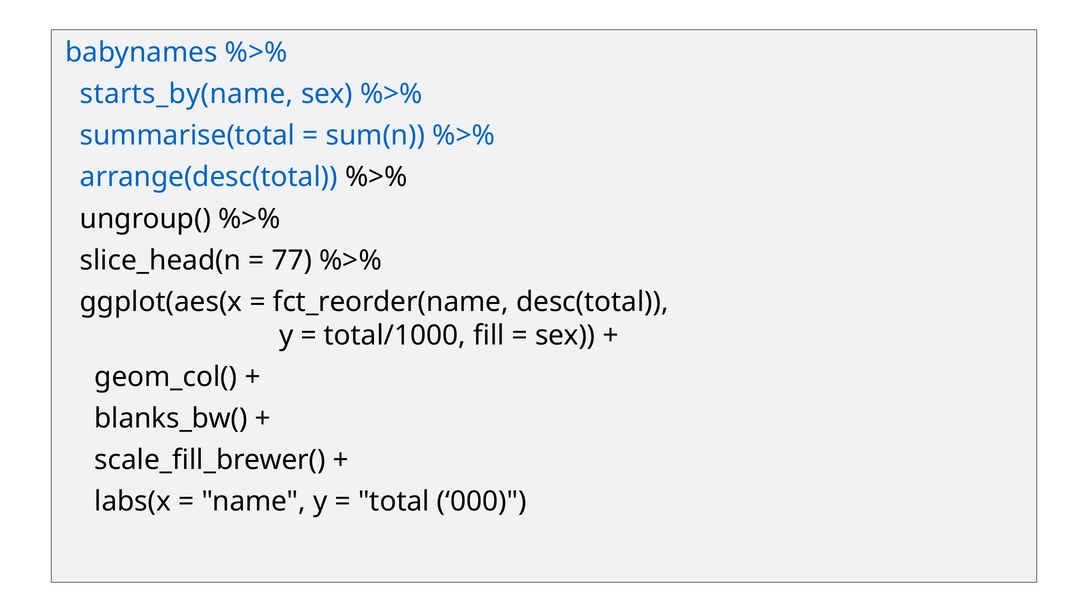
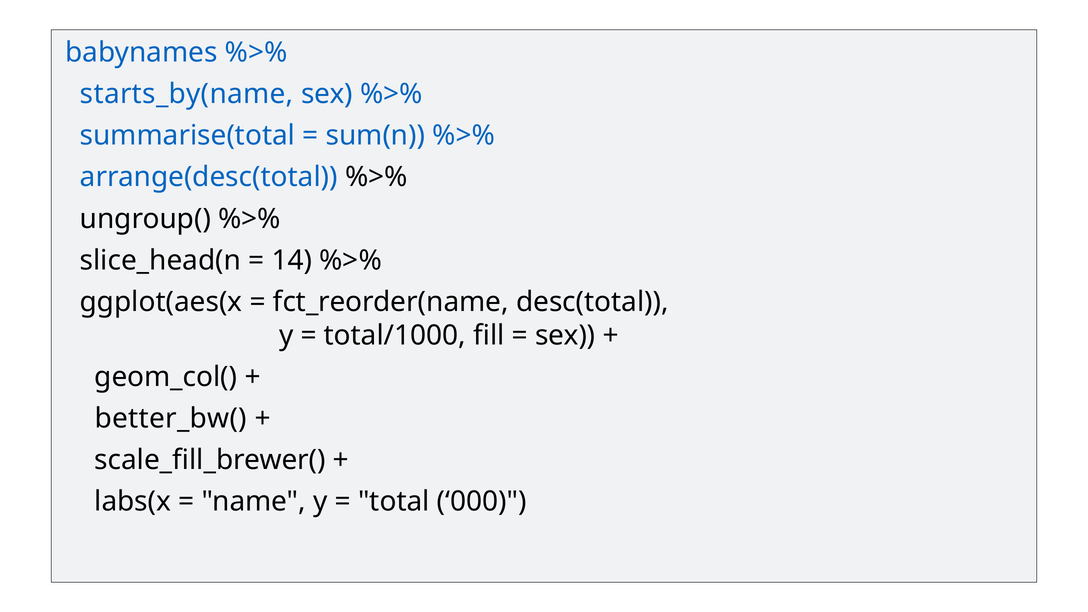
77: 77 -> 14 (292, 260)
blanks_bw(: blanks_bw( -> better_bw( (171, 419)
